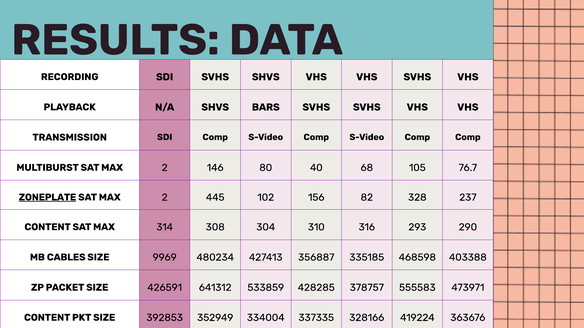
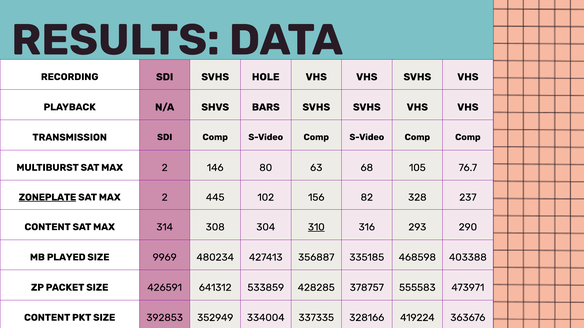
SVHS SHVS: SHVS -> HOLE (266, 77)
40: 40 -> 63 (316, 168)
310 underline: none -> present (316, 227)
CABLES: CABLES -> PLAYED (66, 258)
